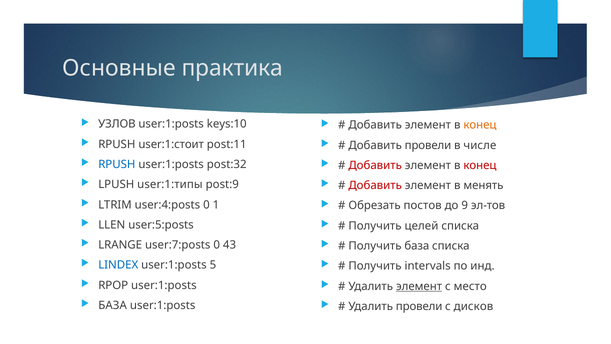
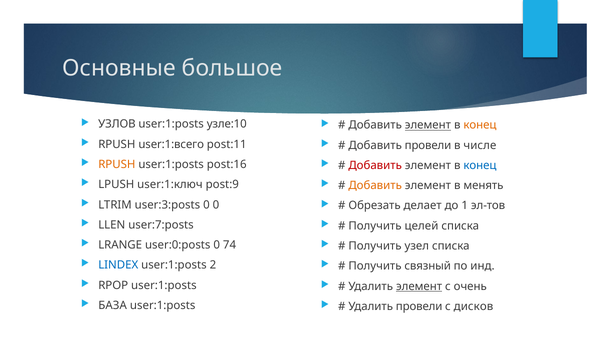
практика: практика -> большое (232, 68)
keys:10: keys:10 -> узле:10 (227, 124)
элемент underline: none -> present (428, 125)
user:1:стоит: user:1:стоит -> user:1:всего (171, 144)
RPUSH colour: blue -> orange (117, 164)
post:32: post:32 -> post:16 (227, 164)
конец colour: red -> blue (480, 165)
user:1:типы: user:1:типы -> user:1:ключ (170, 184)
Добавить colour: red -> orange (375, 185)
user:4:posts: user:4:posts -> user:3:posts (167, 205)
0 1: 1 -> 0 (216, 205)
постов: постов -> делает (423, 206)
9: 9 -> 1 (465, 206)
user:5:posts: user:5:posts -> user:7:posts (161, 225)
user:7:posts: user:7:posts -> user:0:posts (178, 245)
43: 43 -> 74 (230, 245)
Получить база: база -> узел (417, 246)
5: 5 -> 2 (213, 265)
intervals: intervals -> связный (428, 266)
место: место -> очень (470, 286)
